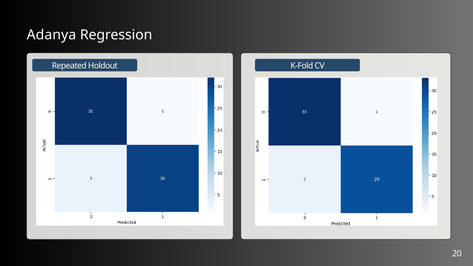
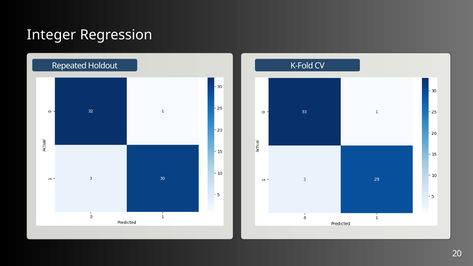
Adanya: Adanya -> Integer (51, 35)
